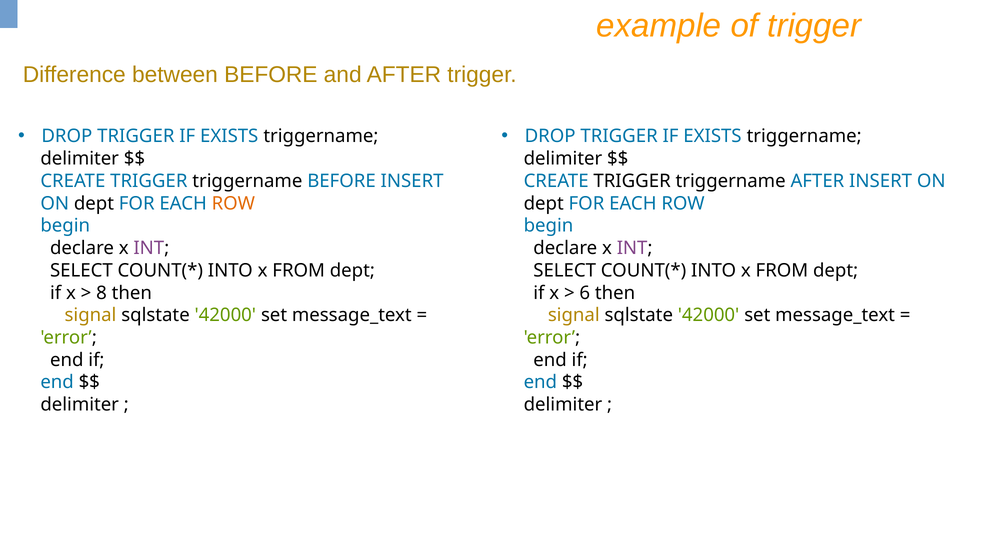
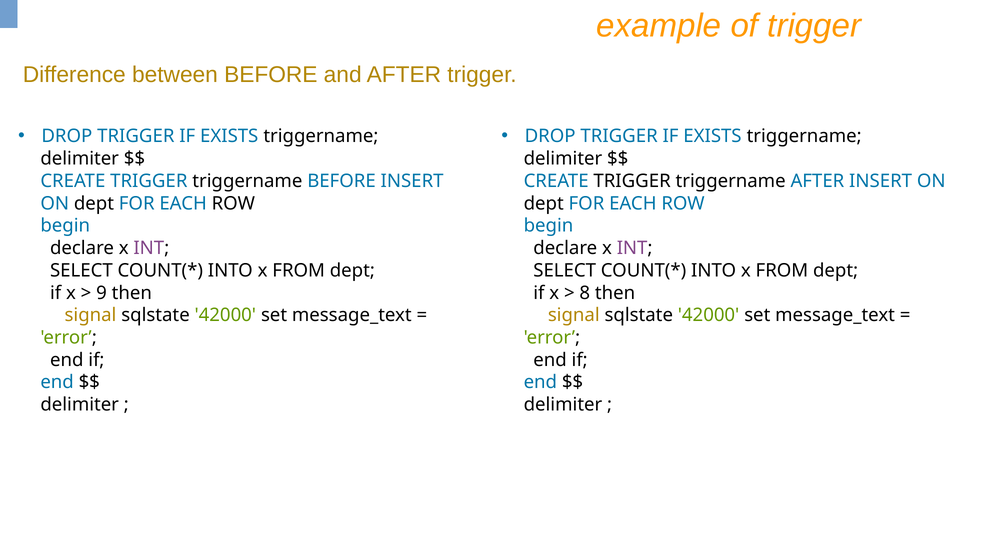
ROW colour: orange -> black (233, 203)
8: 8 -> 9 (102, 293)
6: 6 -> 8 (585, 293)
